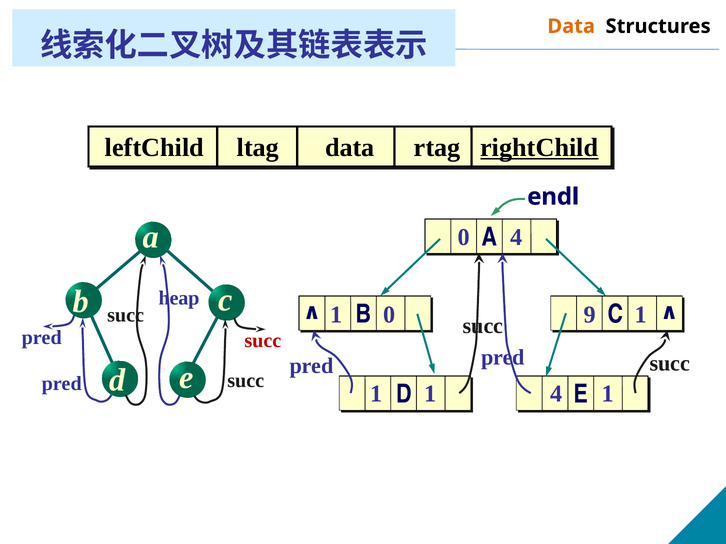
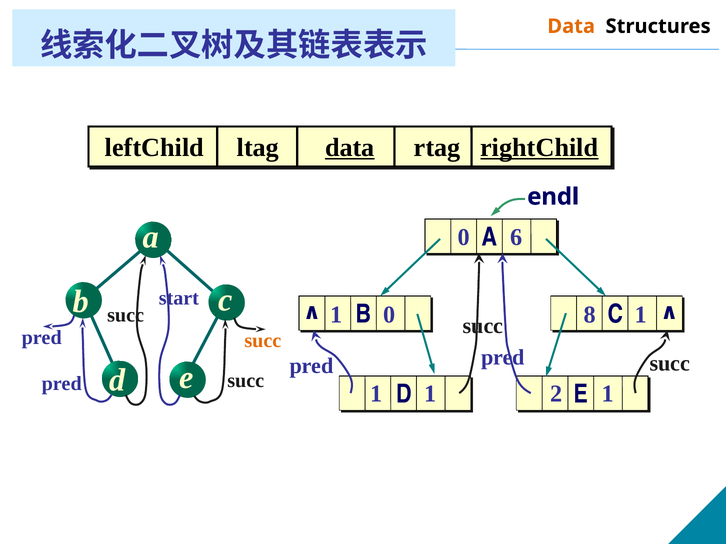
data underline: none -> present (350, 148)
0 4: 4 -> 6 (516, 238)
heap: heap -> start (179, 298)
9: 9 -> 8 (590, 315)
succ colour: red -> orange (263, 341)
1 4: 4 -> 2 (556, 394)
